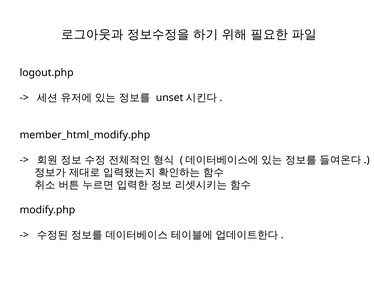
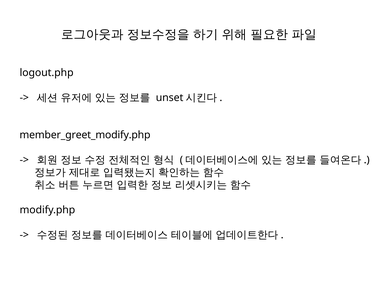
member_html_modify.php: member_html_modify.php -> member_greet_modify.php (85, 135)
